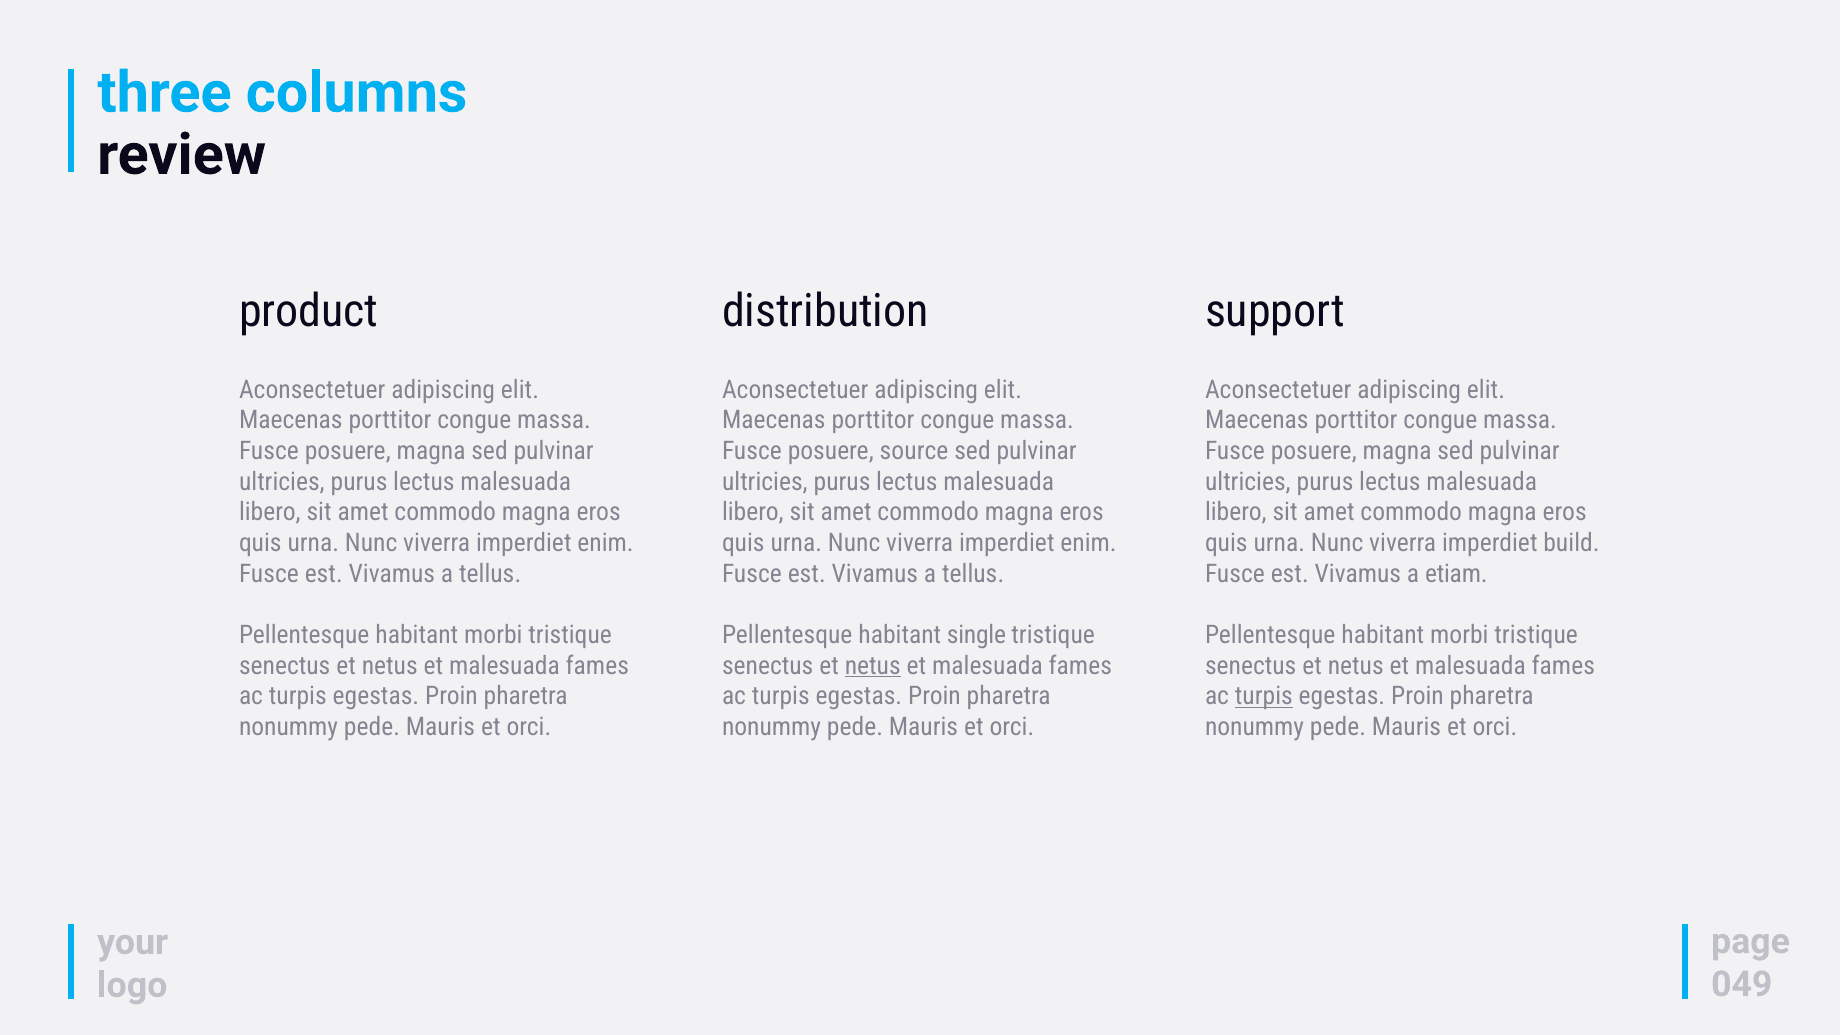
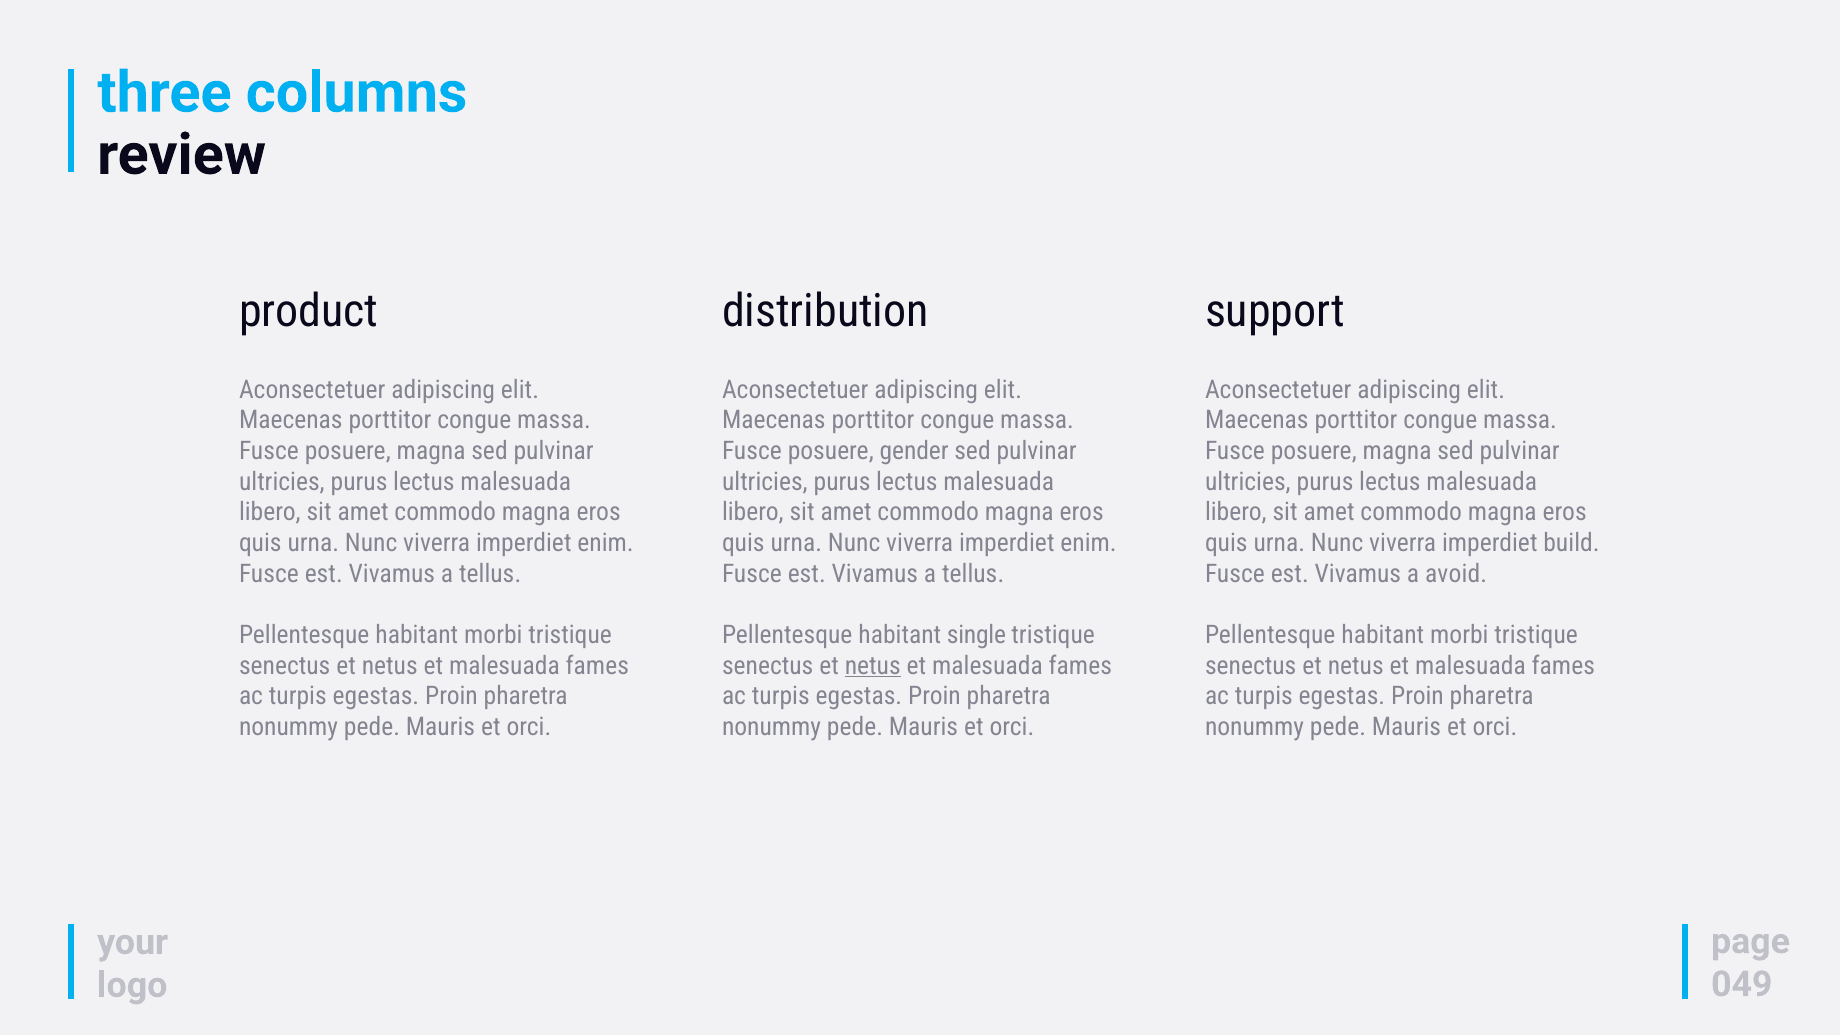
source: source -> gender (914, 451)
etiam: etiam -> avoid (1456, 574)
turpis underline: present -> none (1264, 696)
